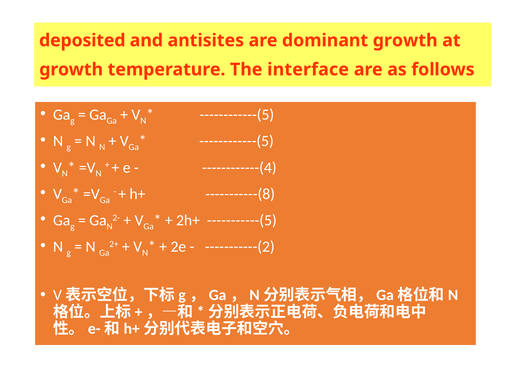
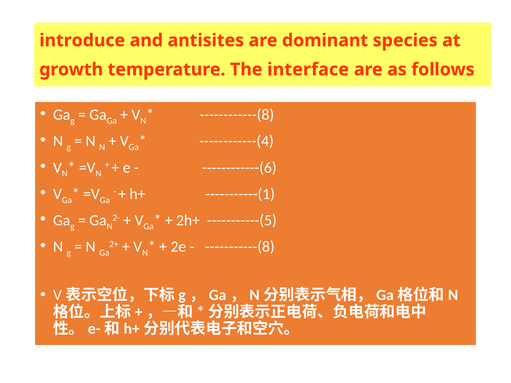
deposited: deposited -> introduce (82, 40)
dominant growth: growth -> species (405, 40)
------------(5: ------------(5 -> ------------(8 (237, 115)
------------(5: ------------(5 -> ------------(4 (237, 141)
------------(4: ------------(4 -> ------------(6 (239, 168)
-----------(8: -----------(8 -> -----------(1 (240, 194)
-----------(2: -----------(2 -> -----------(8 (240, 247)
